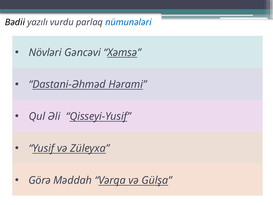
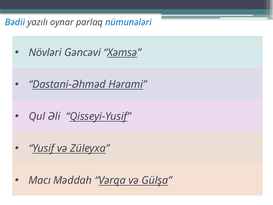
Bədii colour: black -> blue (15, 22)
vurdu: vurdu -> oynar (62, 22)
Görə: Görə -> Macı (40, 180)
